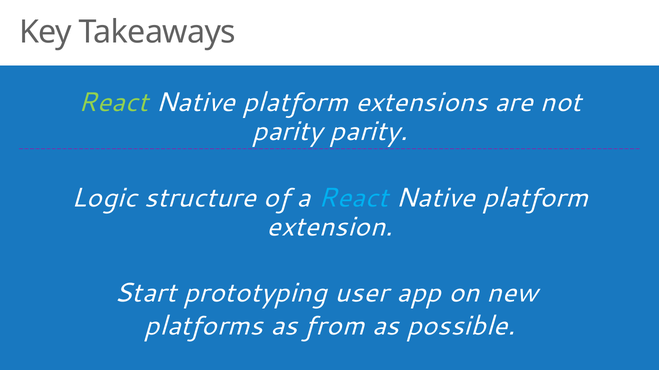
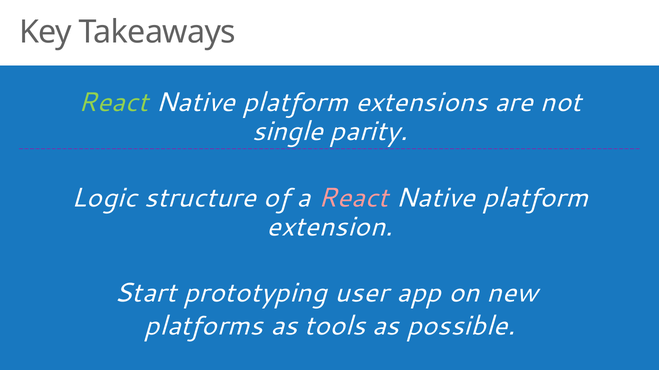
parity: parity -> single (288, 132)
React colour: light blue -> pink (353, 198)
from: from -> tools (335, 326)
